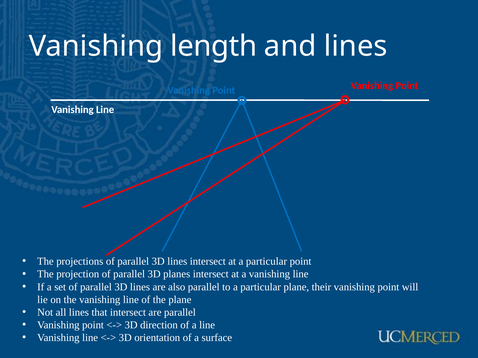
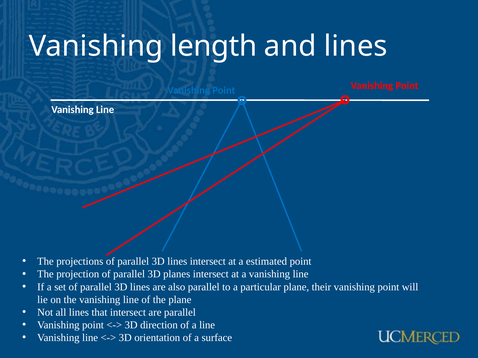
at a particular: particular -> estimated (266, 262)
